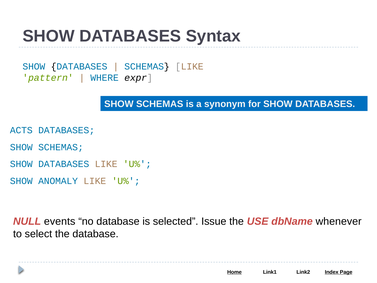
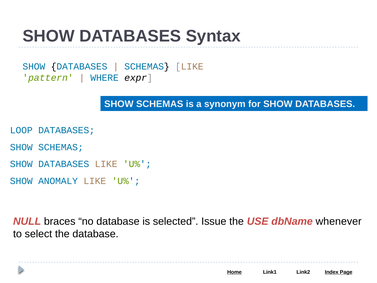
ACTS: ACTS -> LOOP (21, 130)
events: events -> braces (60, 221)
